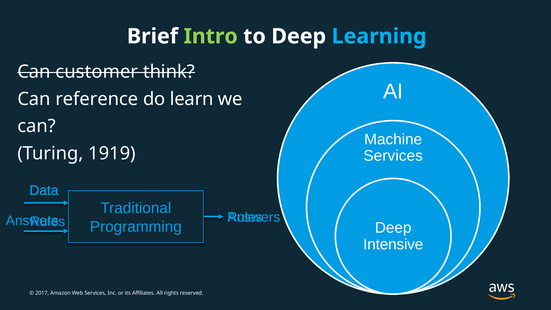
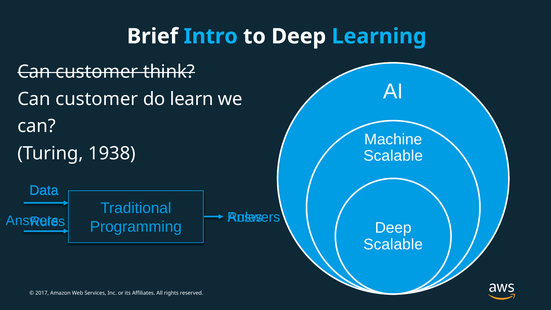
Intro colour: light green -> light blue (211, 36)
reference: reference -> customer (97, 99)
1919: 1919 -> 1938 (112, 153)
Services: Services -> Scalable (393, 156)
Intensive: Intensive -> Scalable (393, 244)
